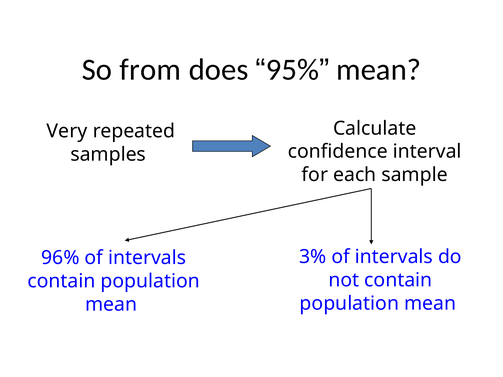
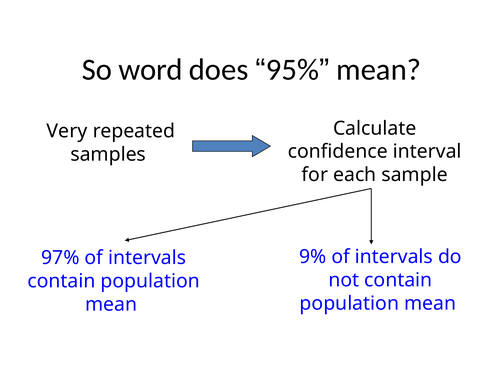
from: from -> word (151, 70)
3%: 3% -> 9% (313, 257)
96%: 96% -> 97% (60, 258)
